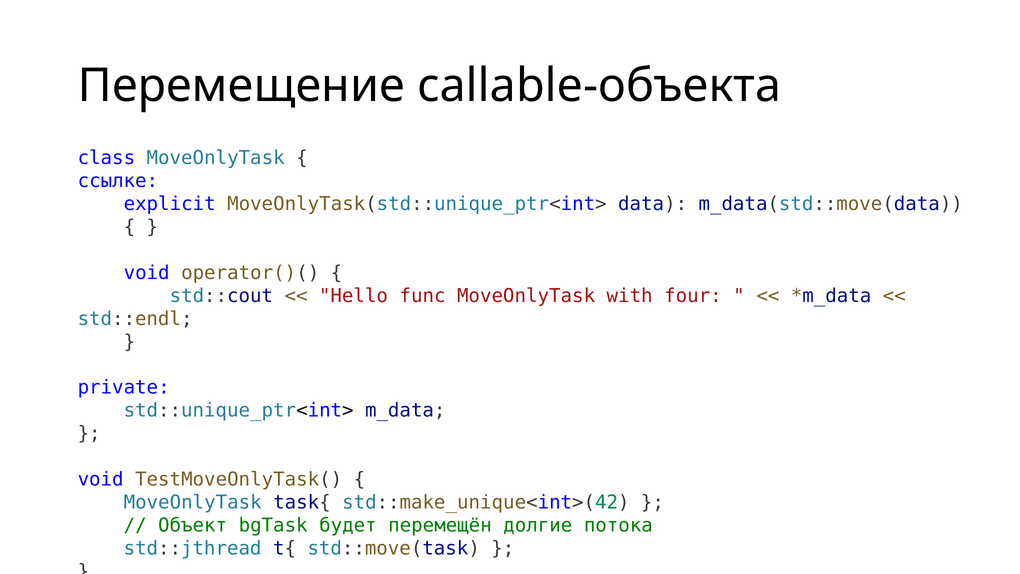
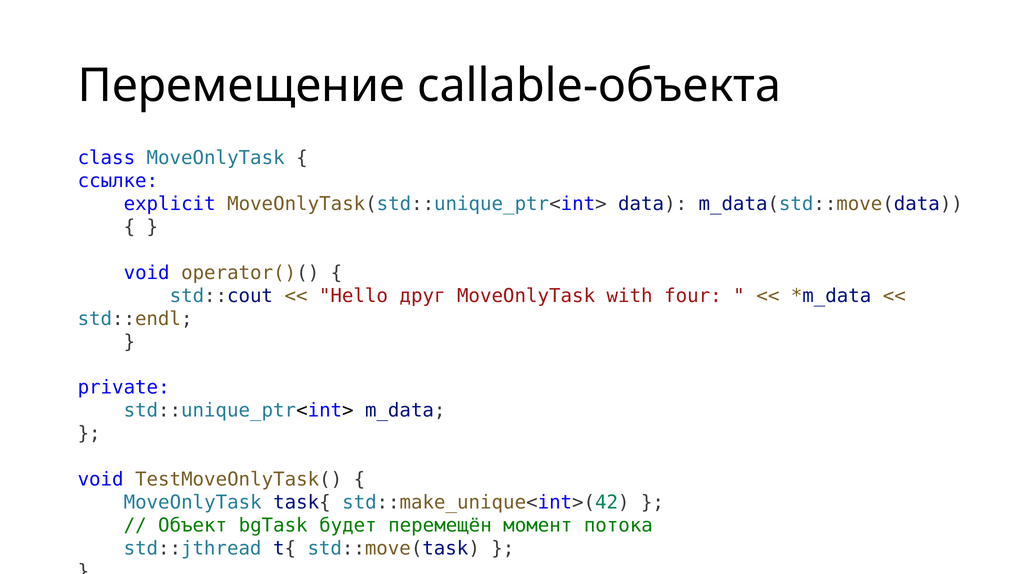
func: func -> друг (423, 296)
долгие: долгие -> момент (538, 525)
